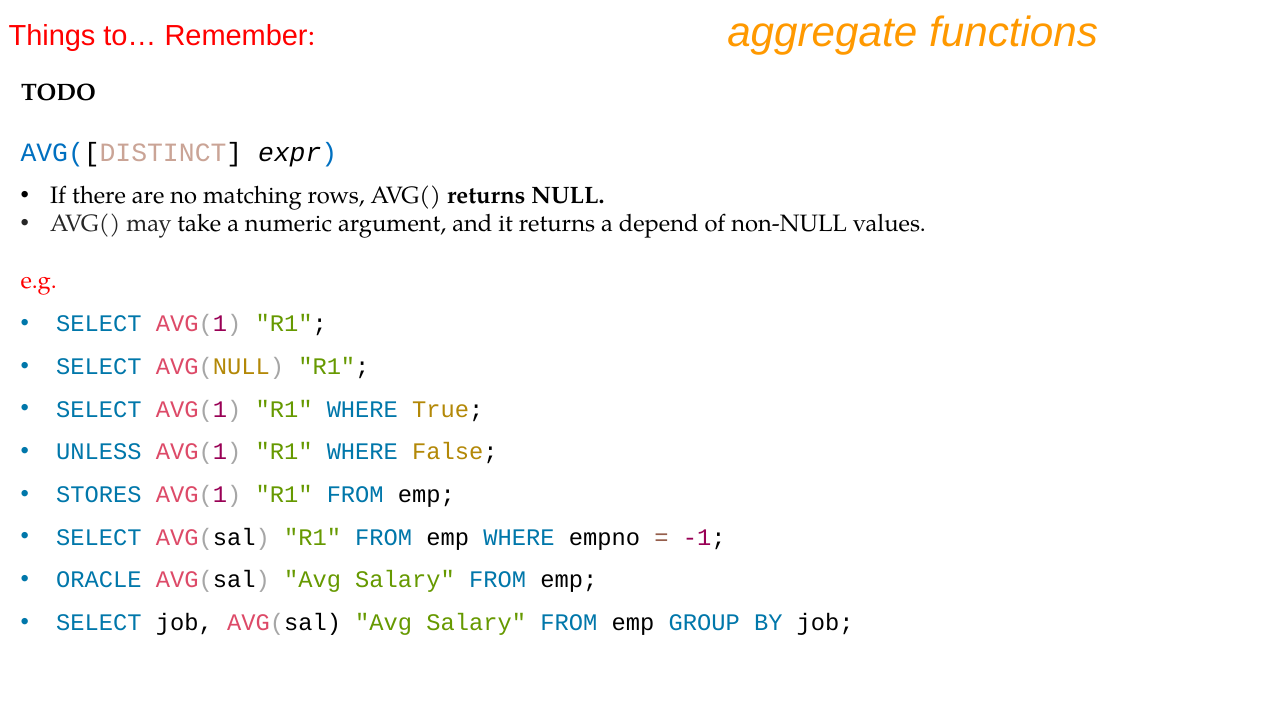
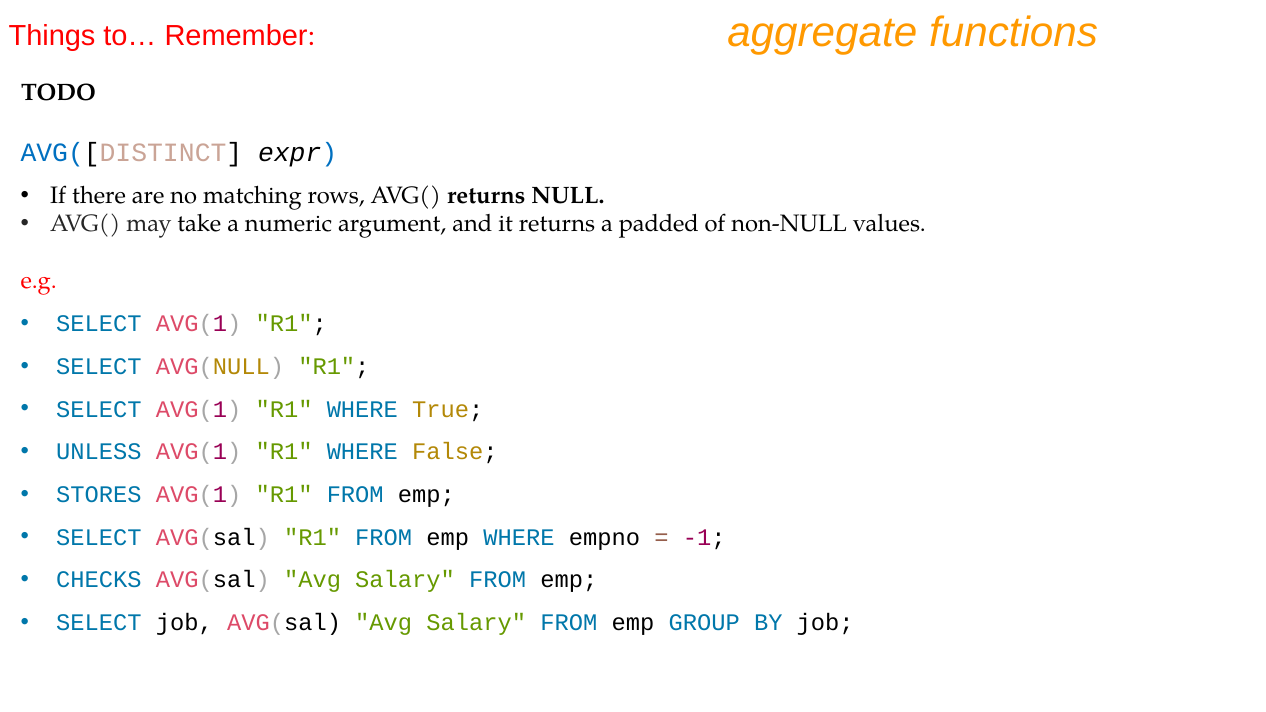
depend: depend -> padded (659, 224)
ORACLE: ORACLE -> CHECKS (99, 580)
